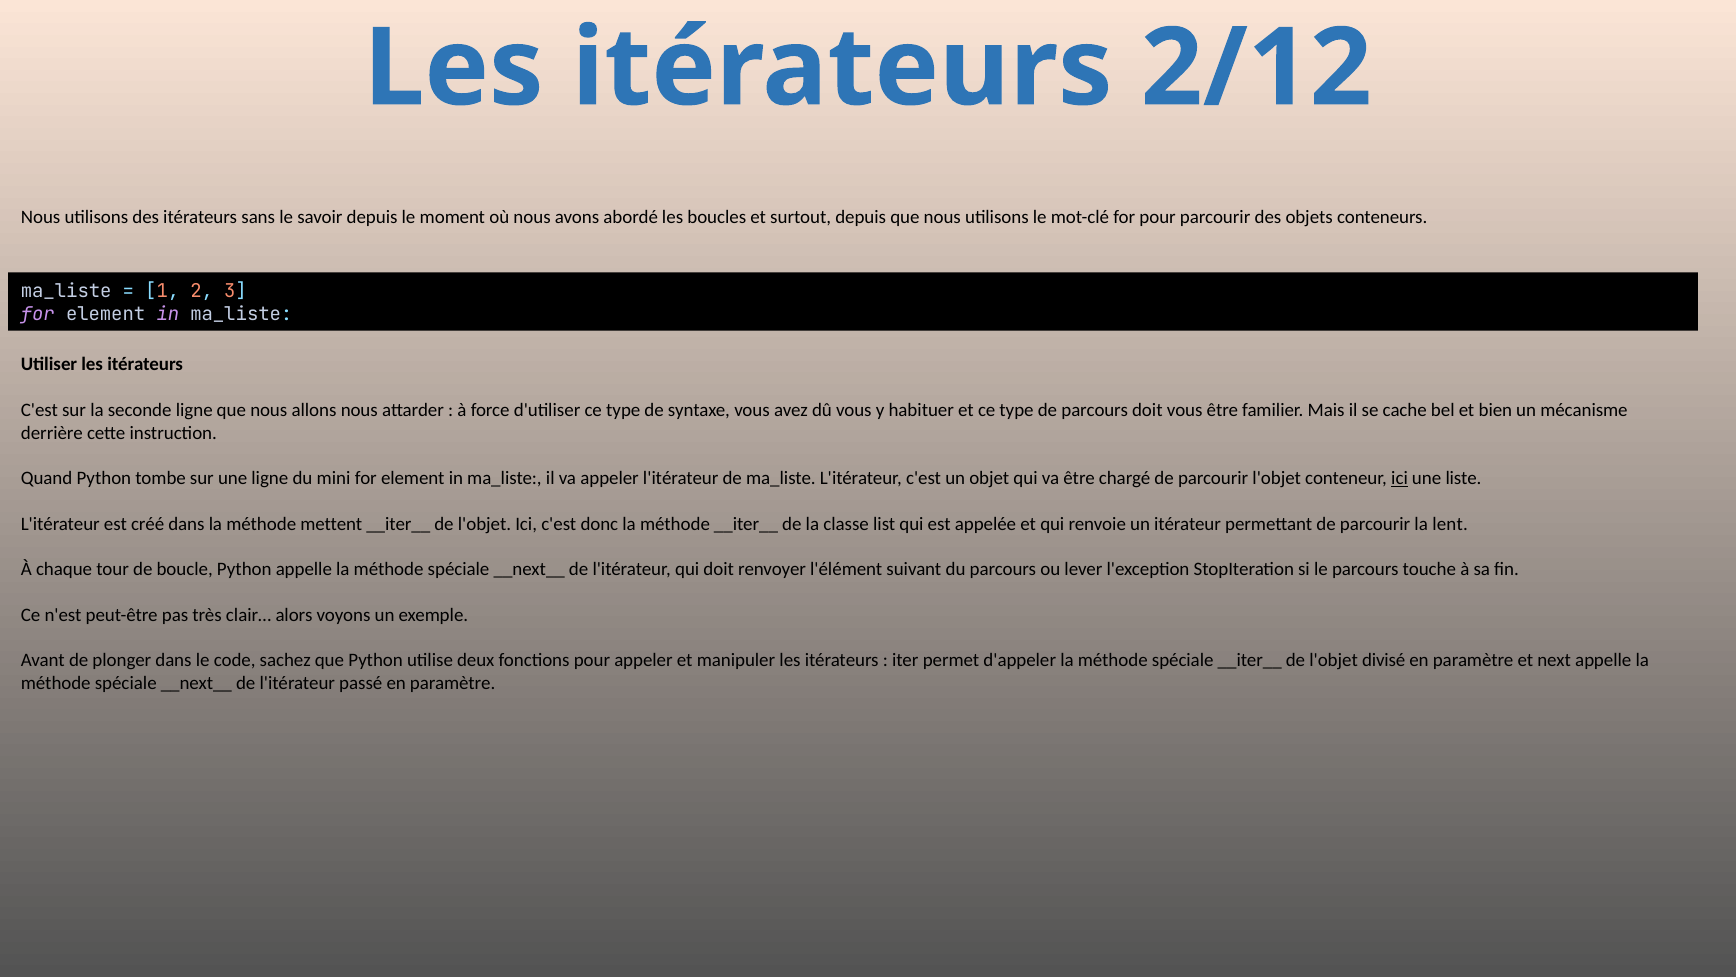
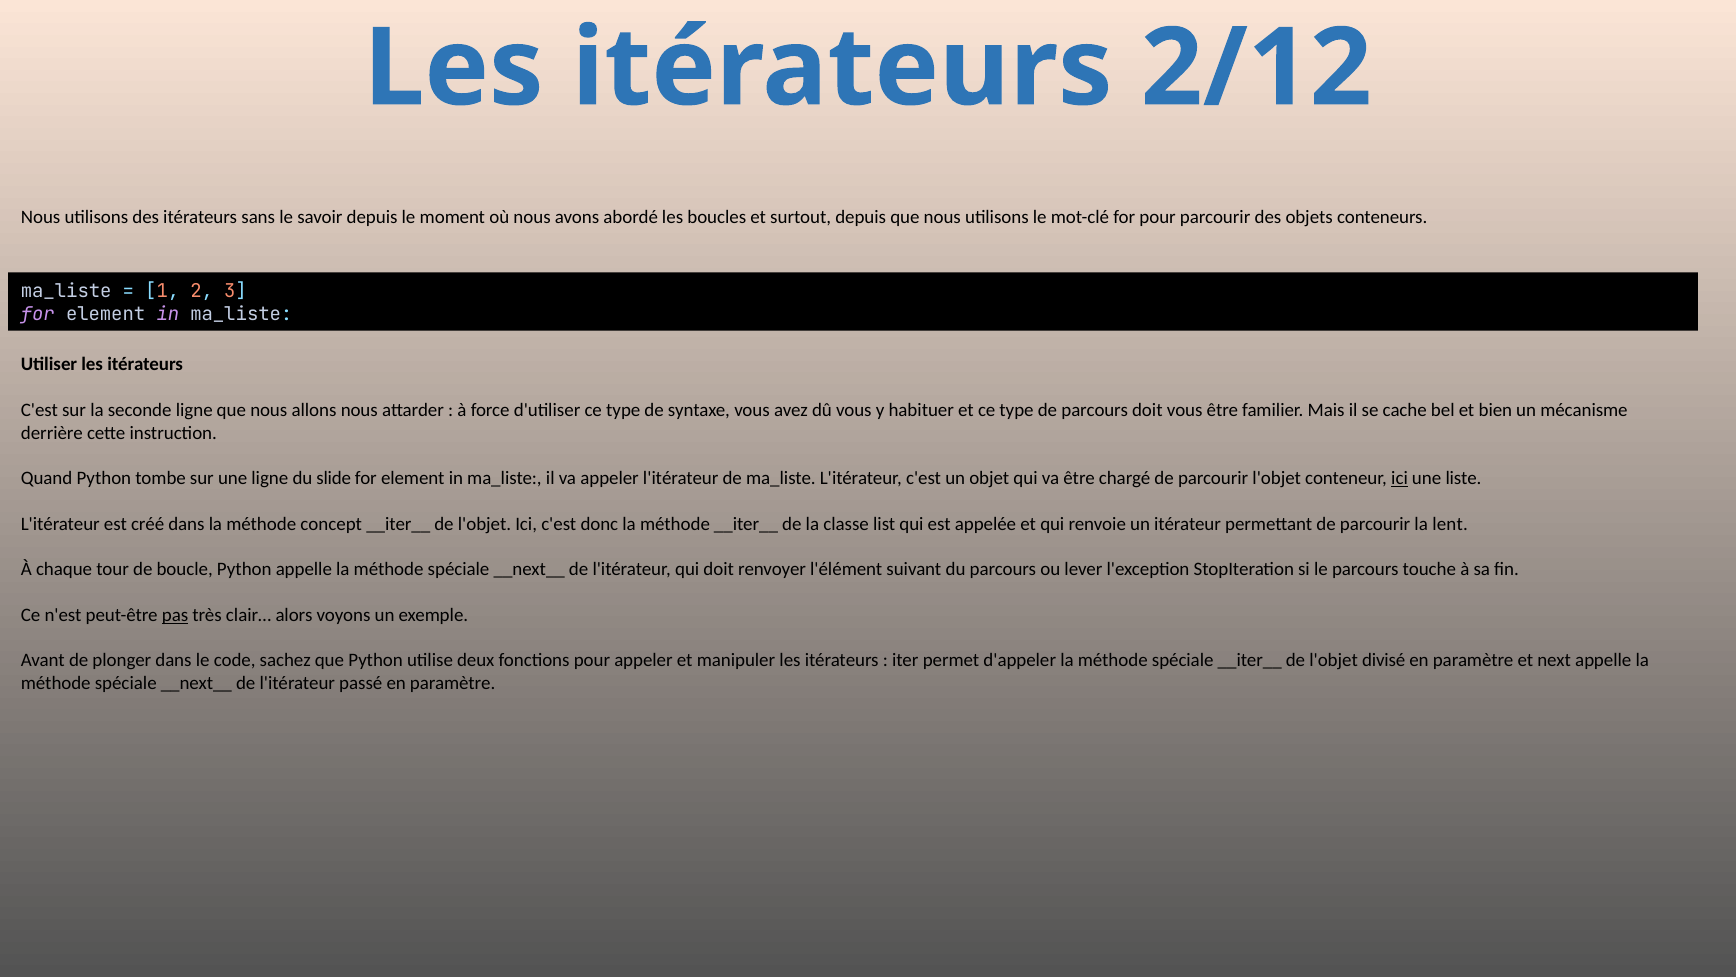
mini: mini -> slide (334, 478)
mettent: mettent -> concept (331, 524)
pas underline: none -> present (175, 615)
